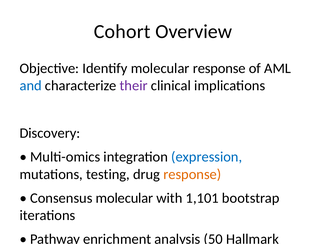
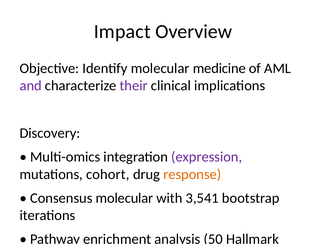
Cohort: Cohort -> Impact (122, 32)
molecular response: response -> medicine (219, 68)
and colour: blue -> purple (31, 86)
expression colour: blue -> purple (207, 157)
testing: testing -> cohort (108, 175)
1,101: 1,101 -> 3,541 (202, 198)
